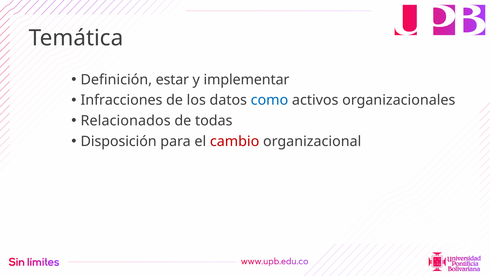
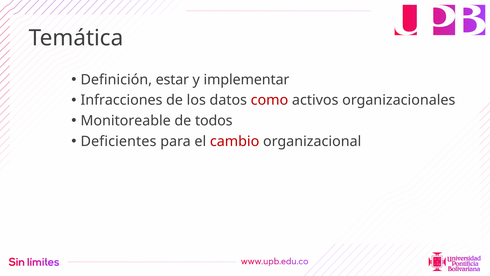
como colour: blue -> red (269, 100)
Relacionados: Relacionados -> Monitoreable (126, 121)
todas: todas -> todos (214, 121)
Disposición: Disposición -> Deficientes (119, 141)
